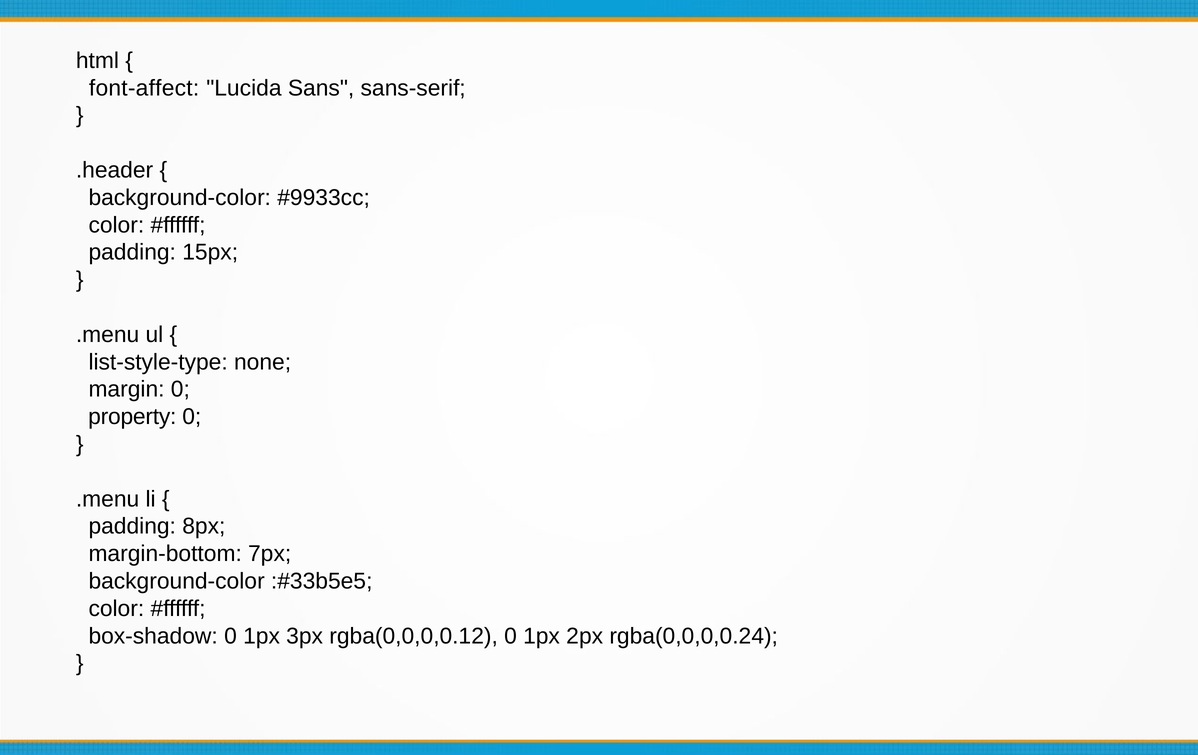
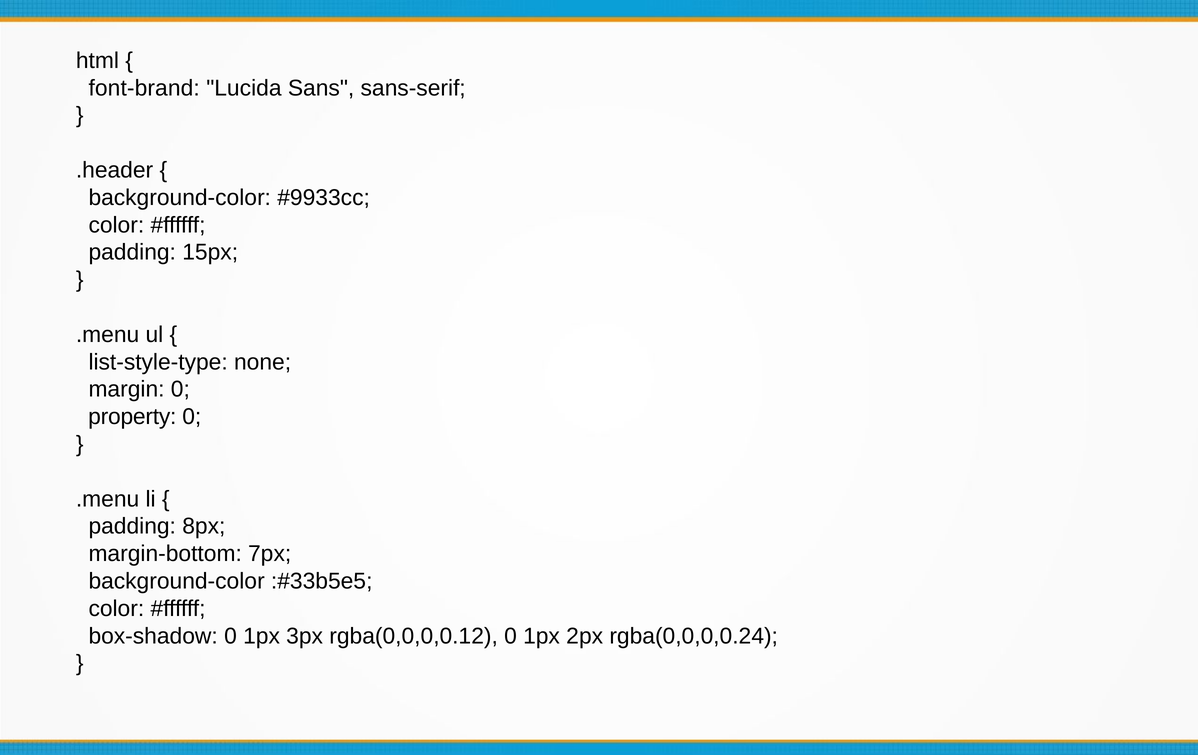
font-affect: font-affect -> font-brand (144, 88)
